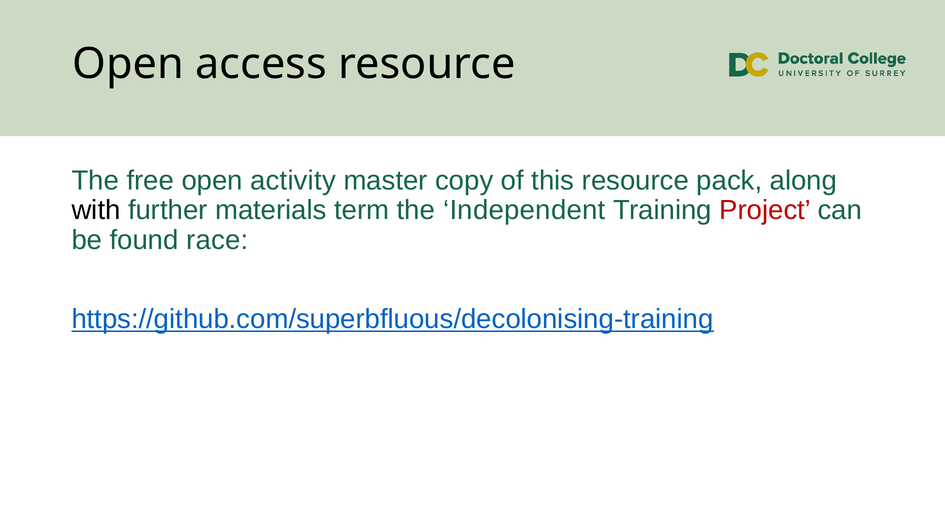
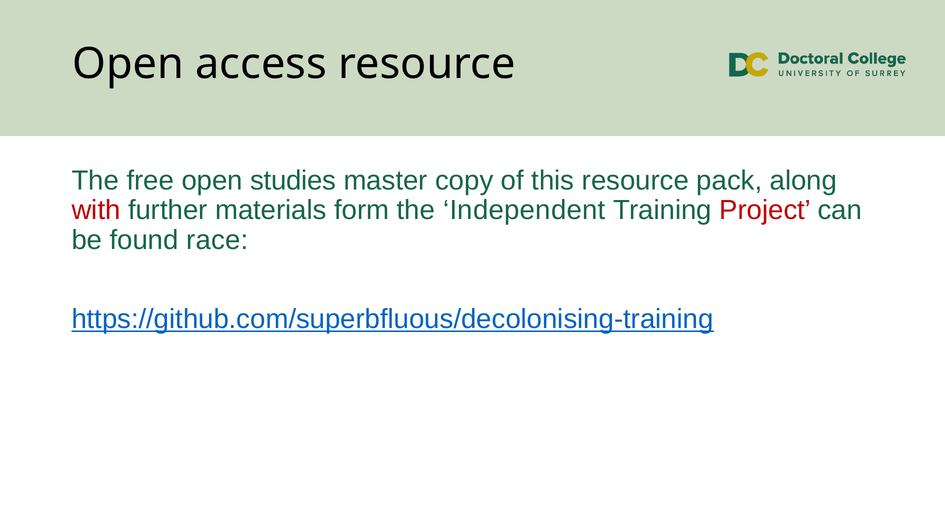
activity: activity -> studies (293, 180)
with colour: black -> red (96, 210)
term: term -> form (362, 210)
